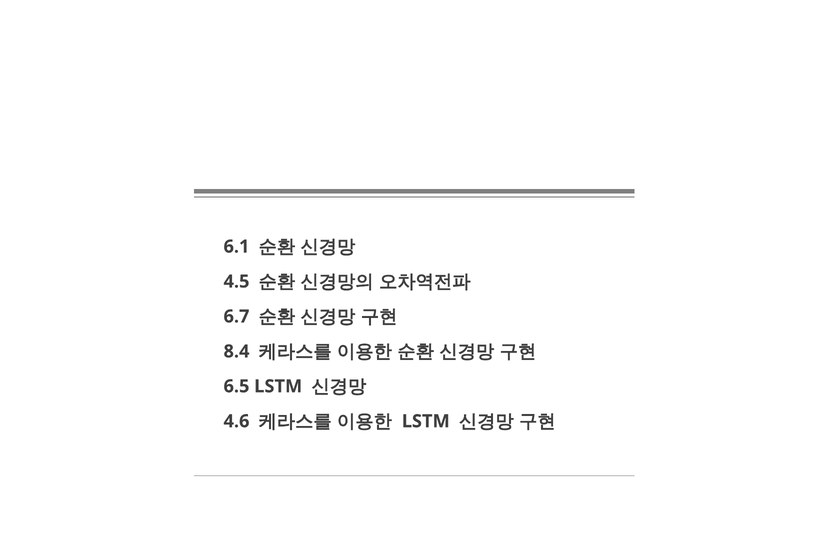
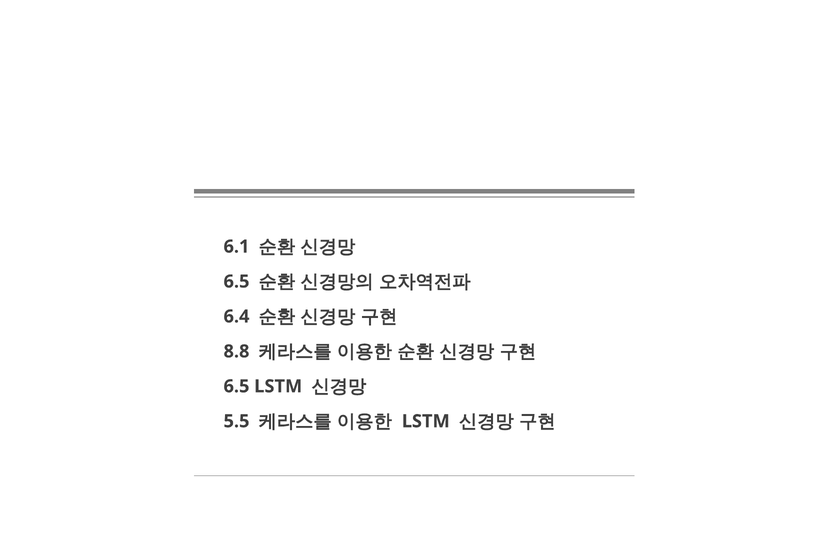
4.5: 4.5 -> 6.5 (236, 282)
6.7: 6.7 -> 6.4 (236, 317)
8.4: 8.4 -> 8.8 (236, 352)
4.6: 4.6 -> 5.5 (236, 422)
